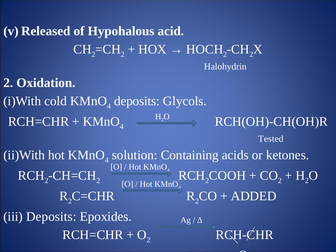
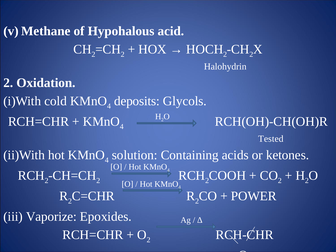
Released: Released -> Methane (46, 31)
ADDED: ADDED -> POWER (254, 196)
iii Deposits: Deposits -> Vaporize (51, 217)
